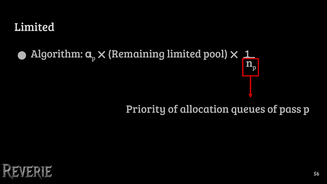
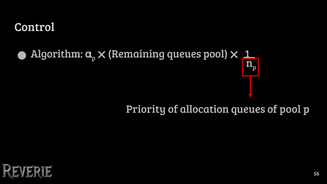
Limited: Limited -> Control (34, 27)
Remaining limited: limited -> queues (184, 54)
of pass: pass -> pool (290, 109)
